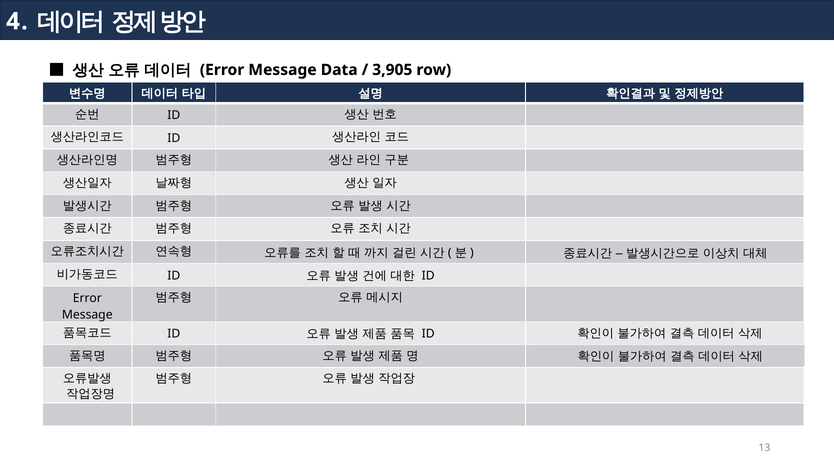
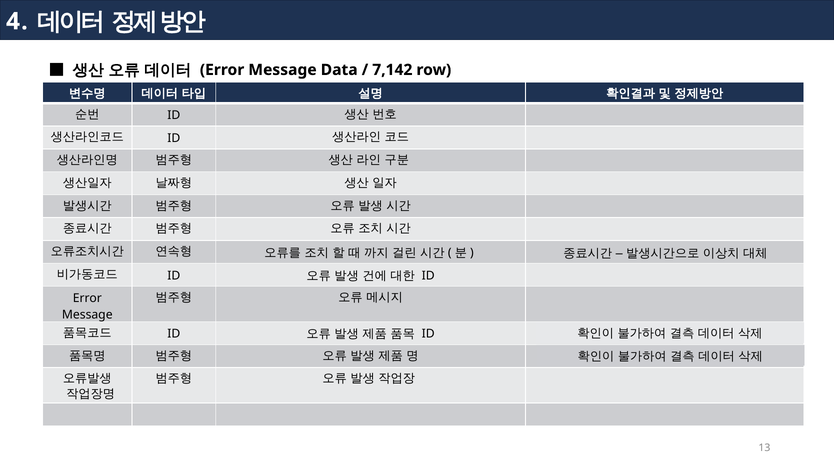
3,905: 3,905 -> 7,142 (392, 70)
